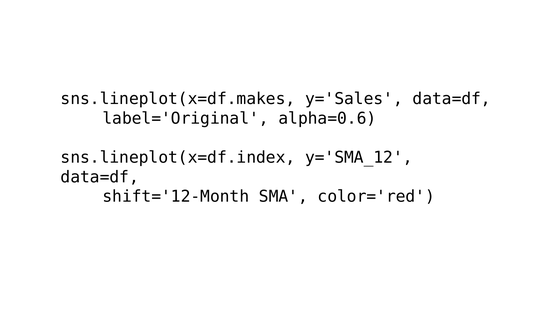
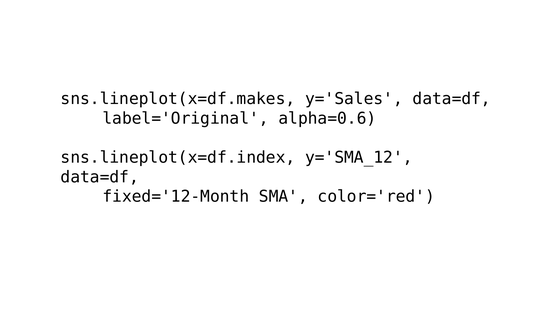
shift='12-Month: shift='12-Month -> fixed='12-Month (176, 196)
